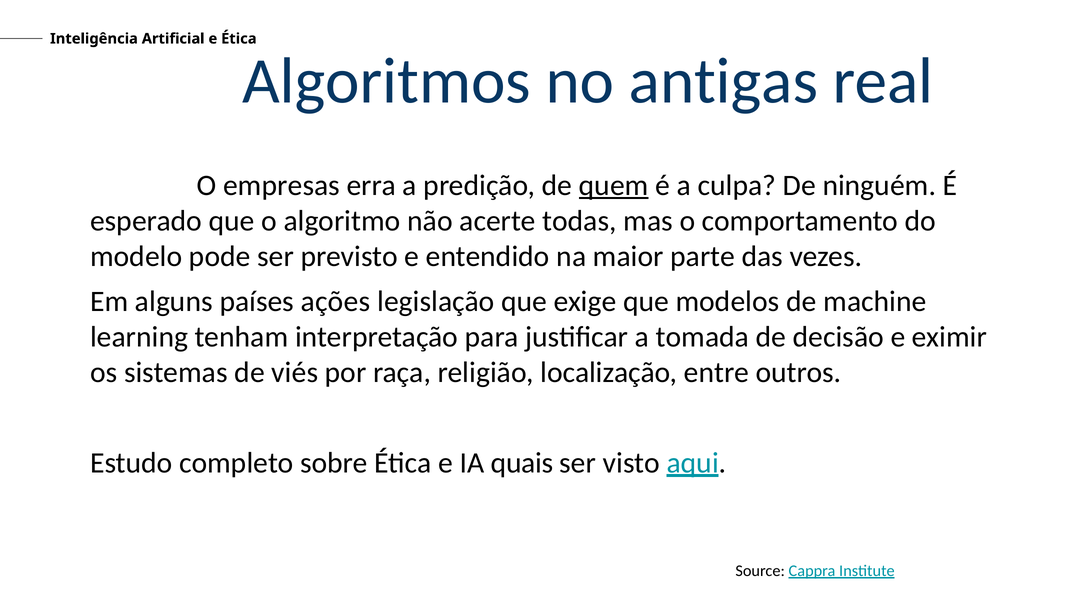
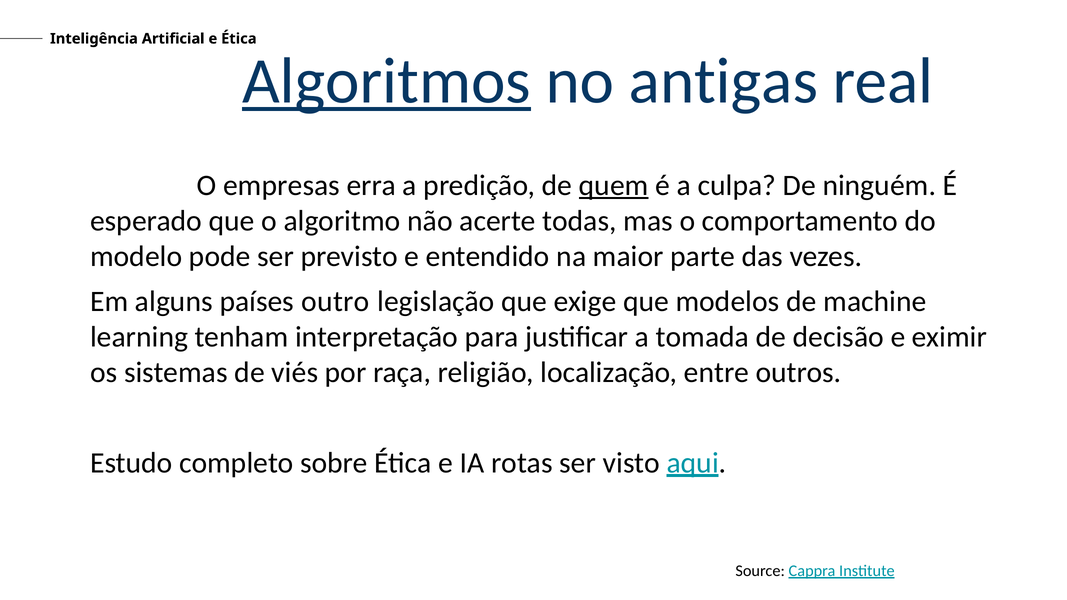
Algoritmos underline: none -> present (387, 81)
ações: ações -> outro (335, 302)
quais: quais -> rotas (522, 463)
